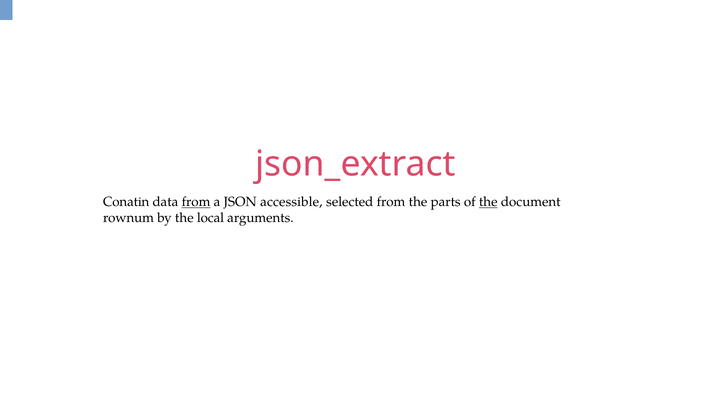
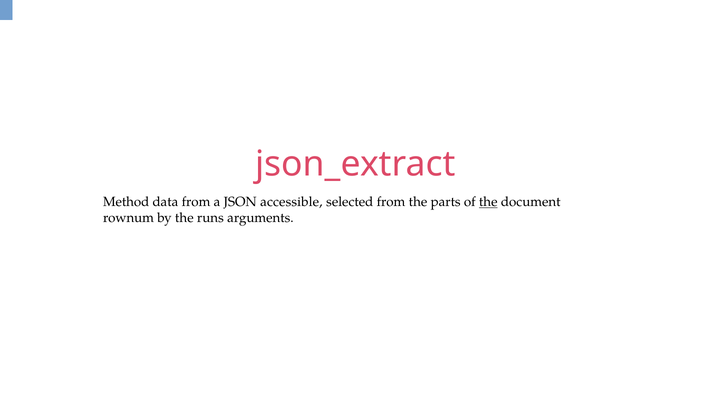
Conatin: Conatin -> Method (126, 202)
from underline: present -> none (196, 202)
local: local -> runs (210, 218)
